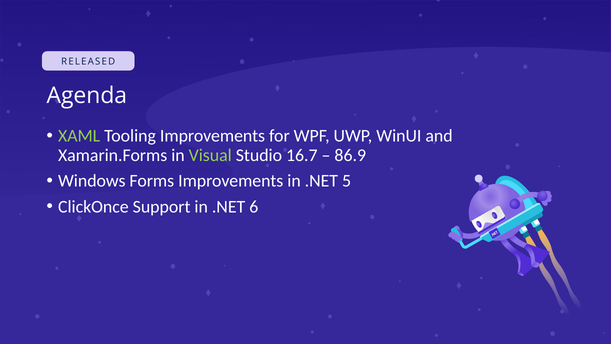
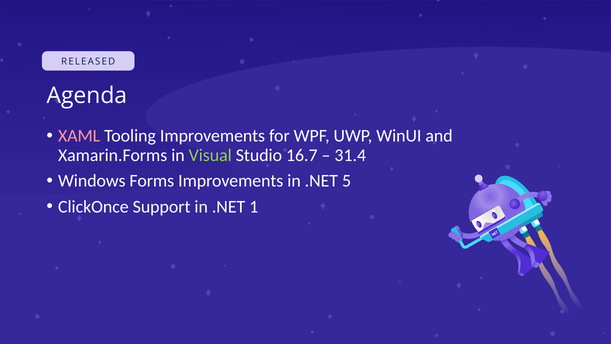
XAML colour: light green -> pink (79, 136)
86.9: 86.9 -> 31.4 (350, 155)
6: 6 -> 1 (254, 206)
